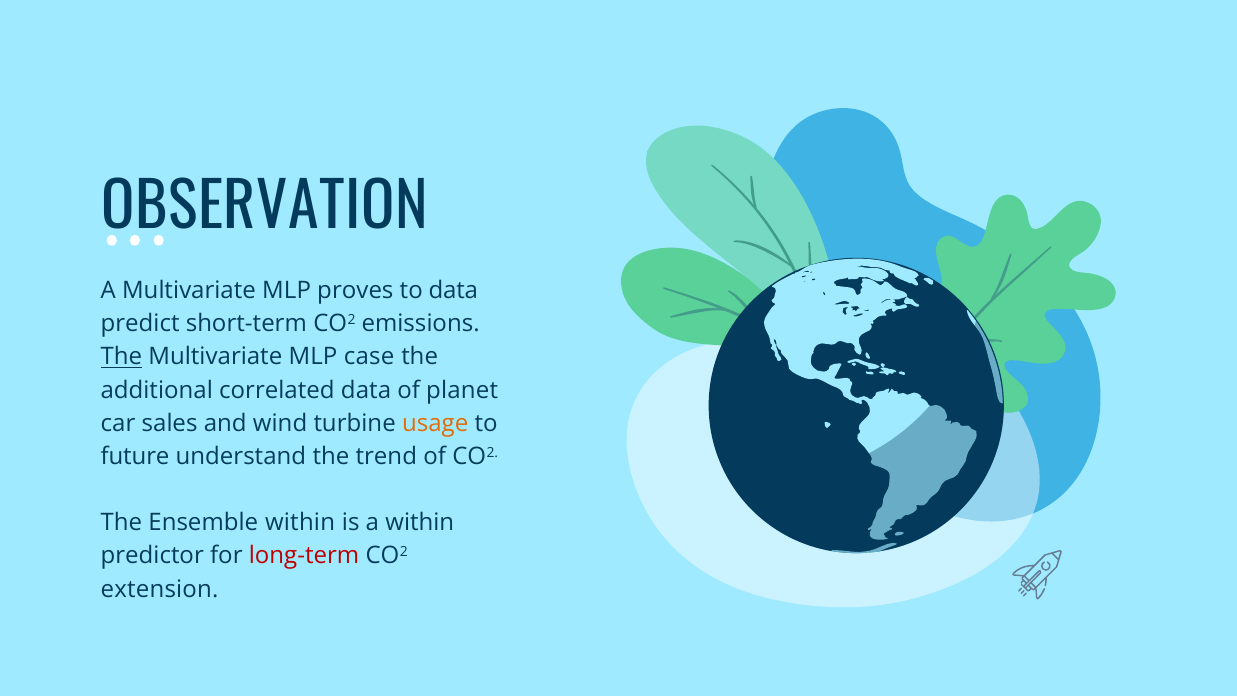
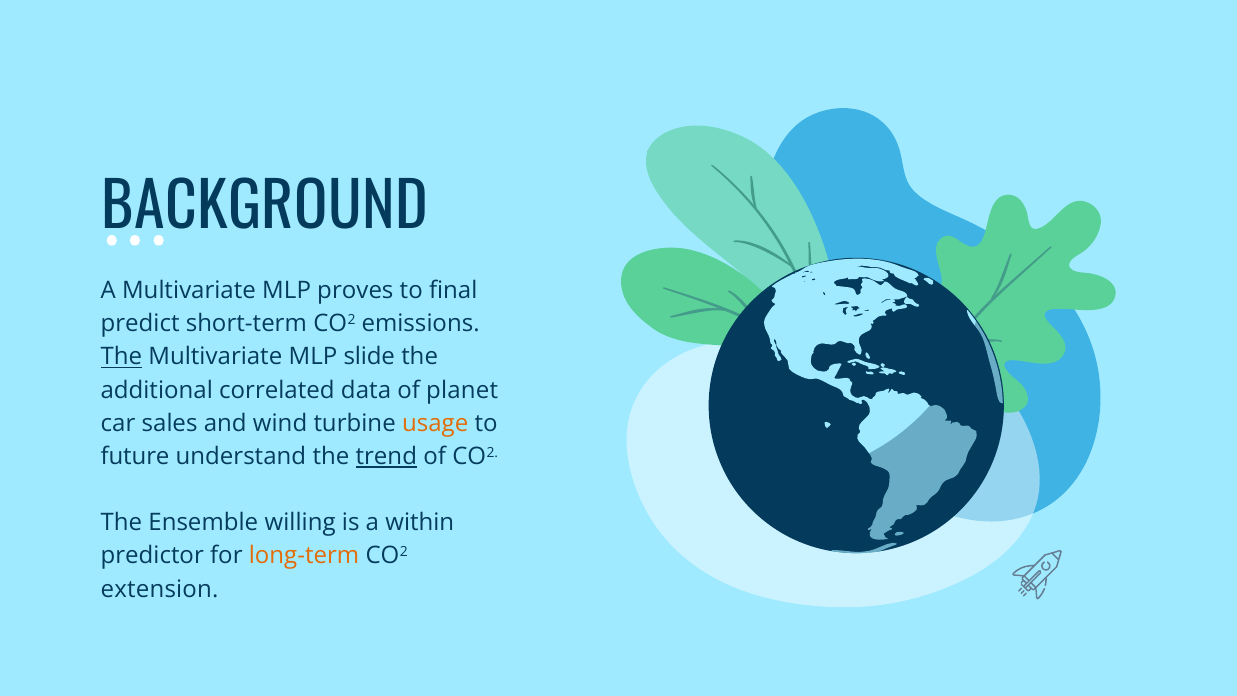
OBSERVATION: OBSERVATION -> BACKGROUND (265, 208)
to data: data -> final (453, 291)
case: case -> slide (369, 357)
trend underline: none -> present (386, 456)
Ensemble within: within -> willing (300, 523)
long-term colour: red -> orange (304, 556)
